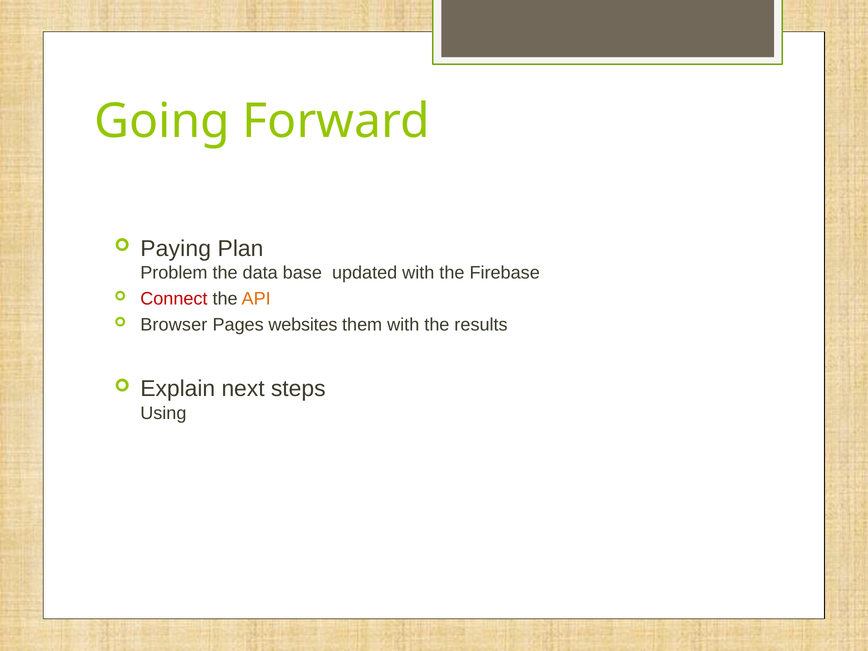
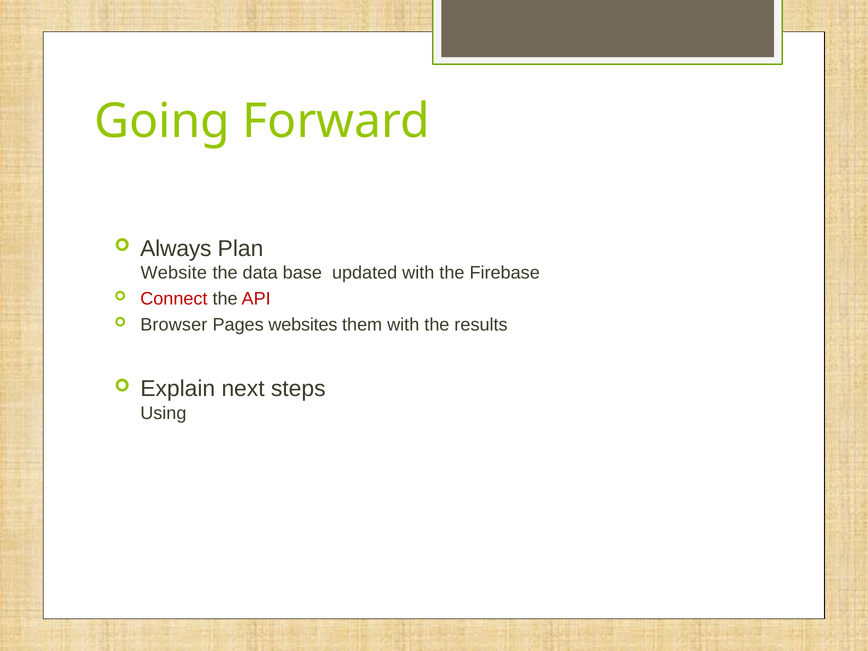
Paying: Paying -> Always (176, 249)
Problem: Problem -> Website (174, 273)
API colour: orange -> red (256, 299)
